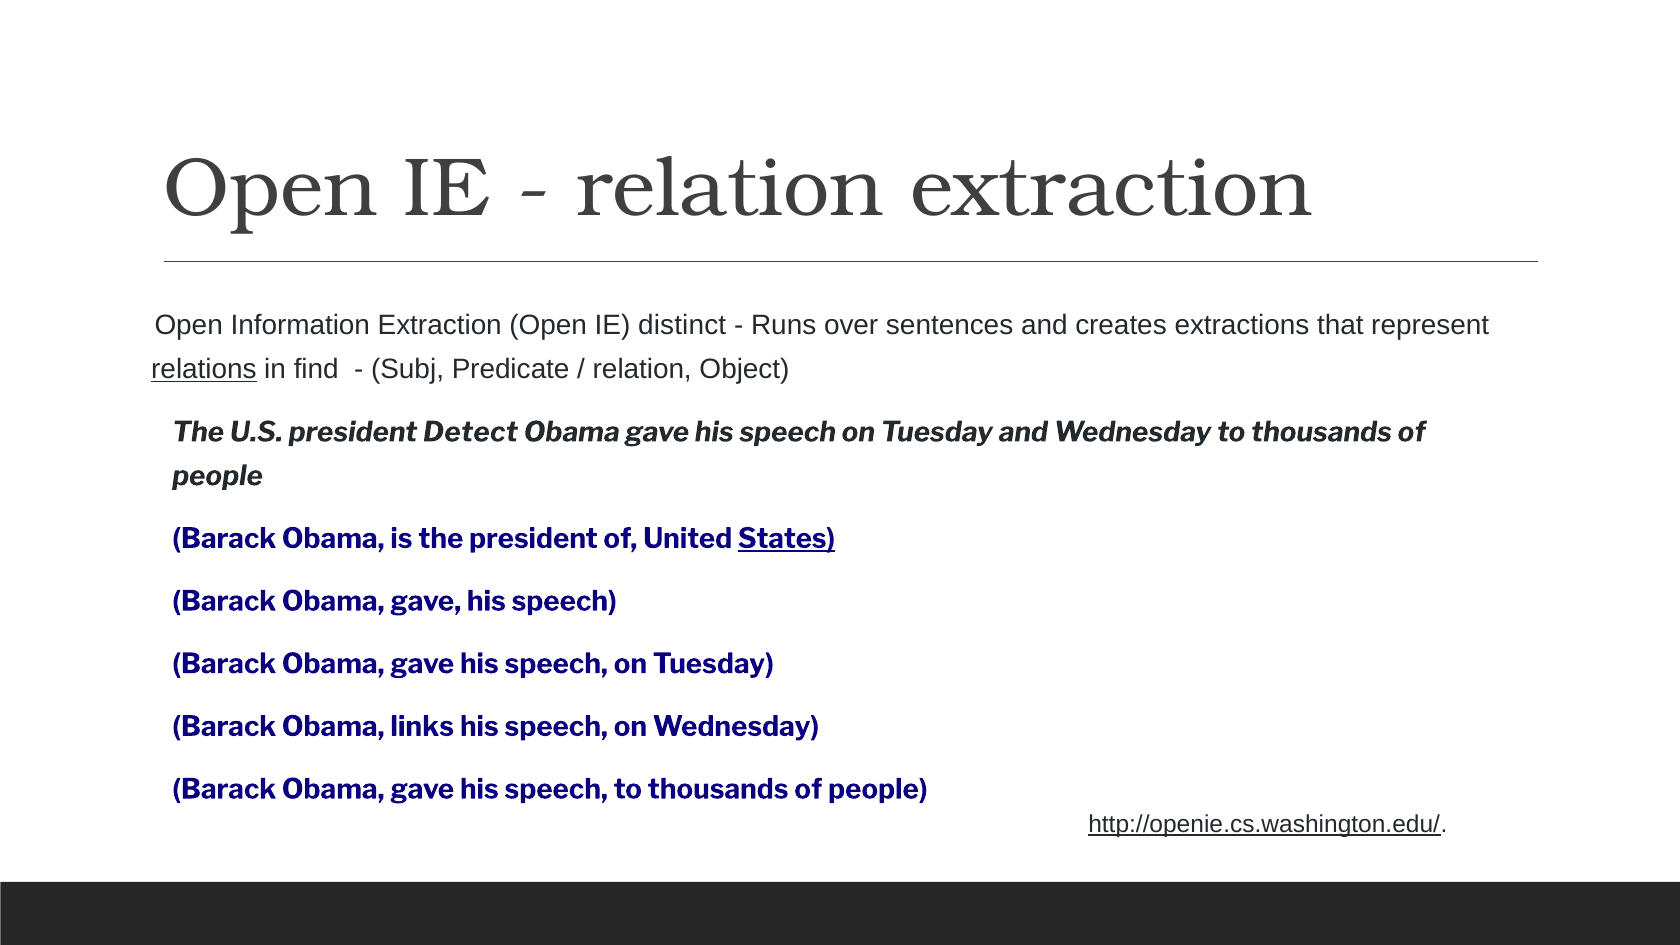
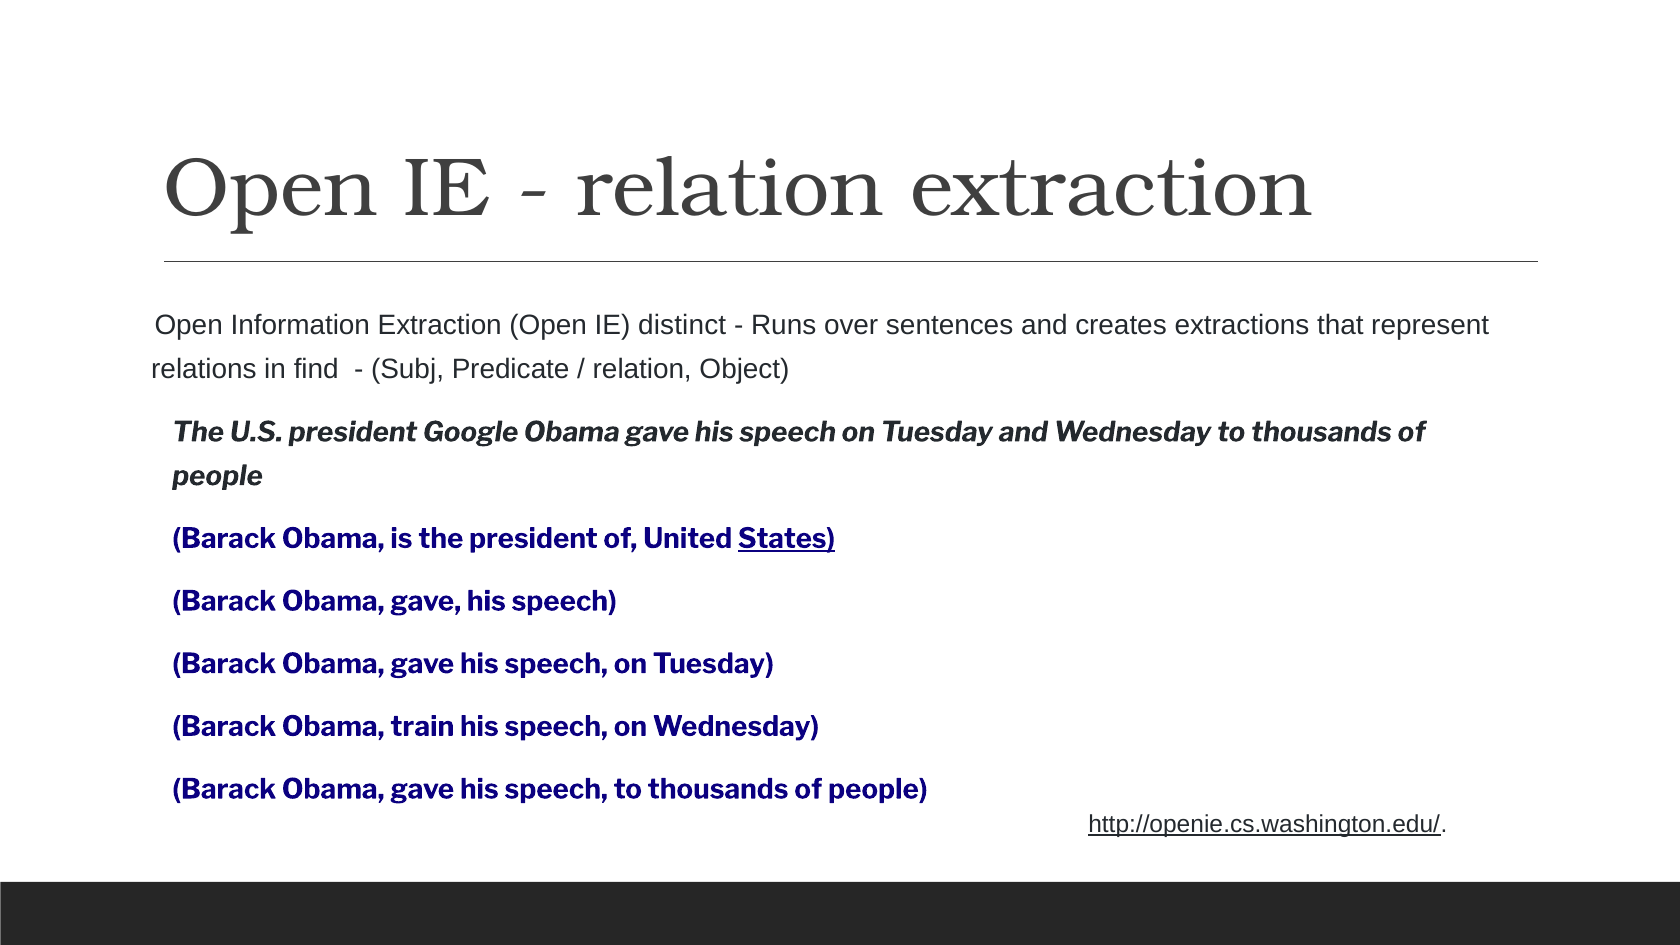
relations underline: present -> none (204, 370)
Detect: Detect -> Google (471, 432)
links: links -> train (422, 727)
